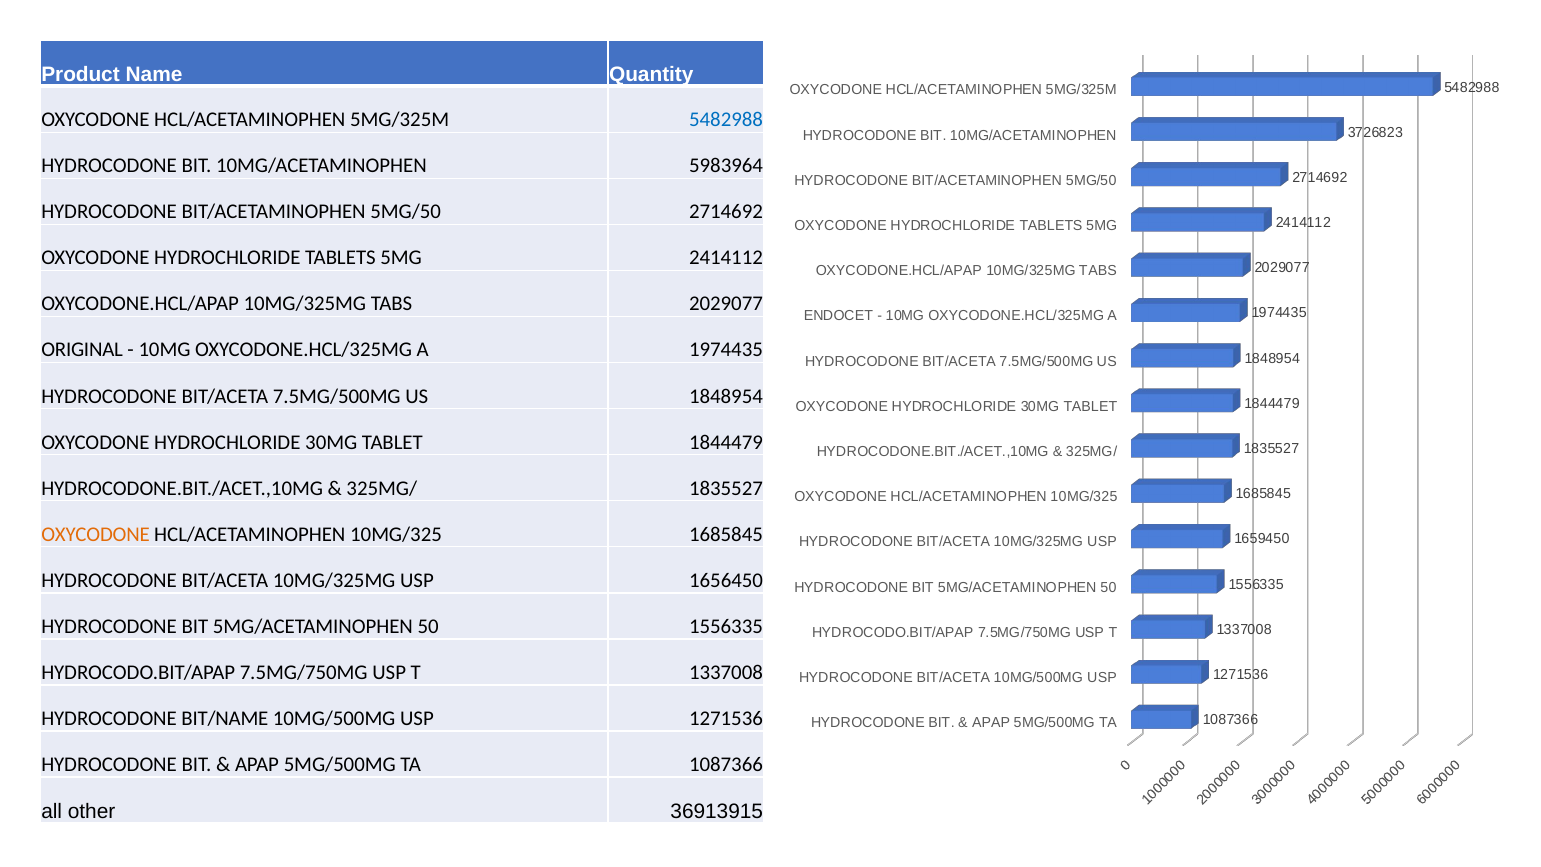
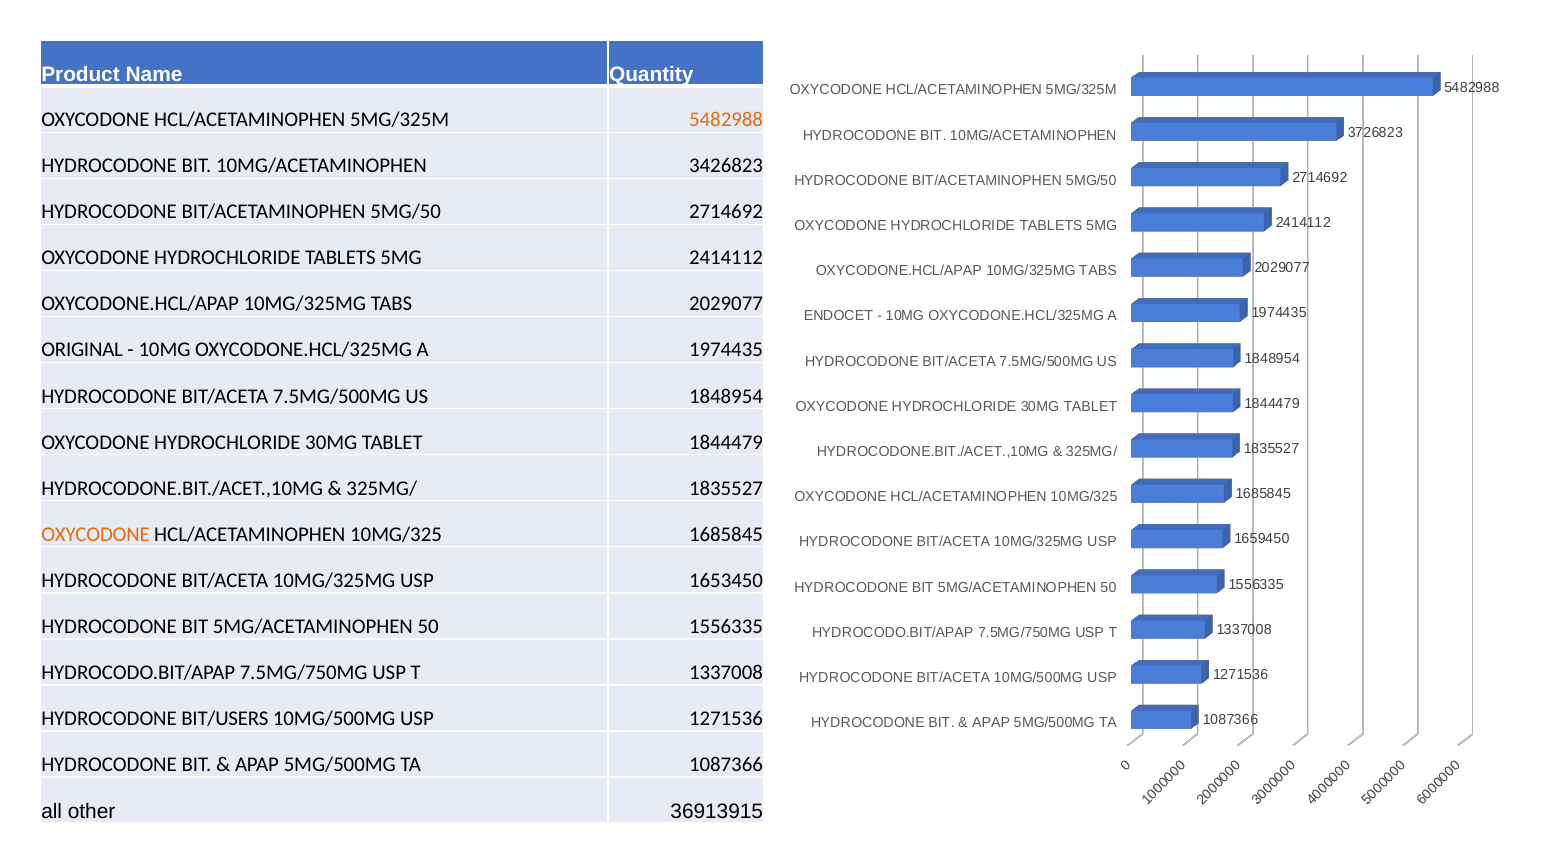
5482988 colour: blue -> orange (726, 120)
5983964: 5983964 -> 3426823 (726, 166)
1656450: 1656450 -> 1653450 (726, 580)
BIT/NAME: BIT/NAME -> BIT/USERS (225, 718)
